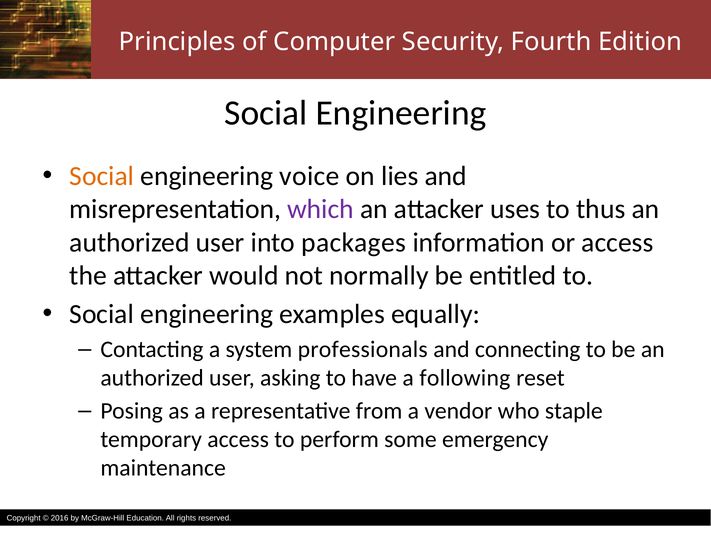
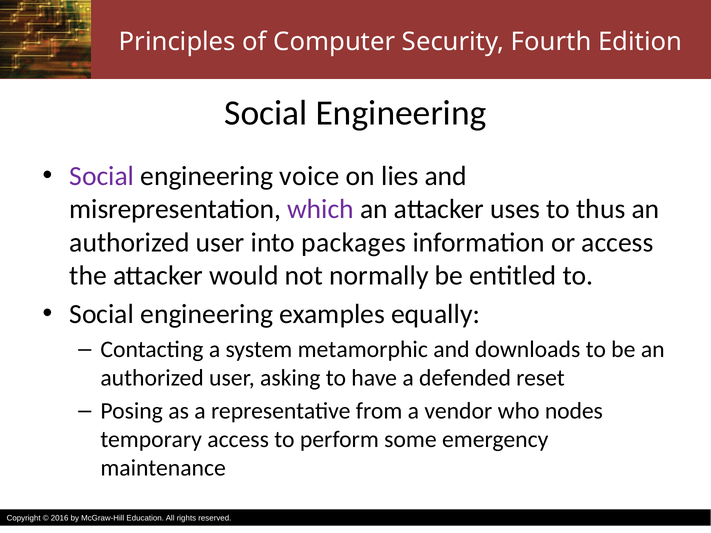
Social colour: orange -> purple (102, 176)
professionals: professionals -> metamorphic (363, 350)
connecting: connecting -> downloads (528, 350)
following: following -> defended (465, 378)
staple: staple -> nodes (574, 411)
